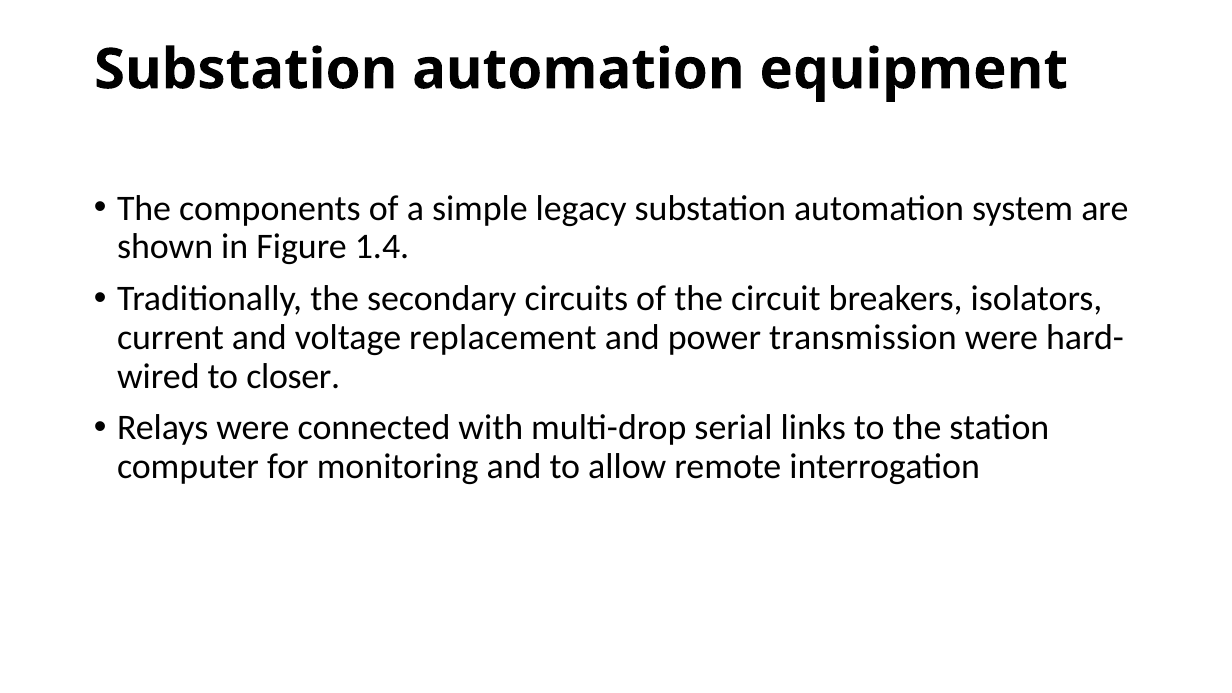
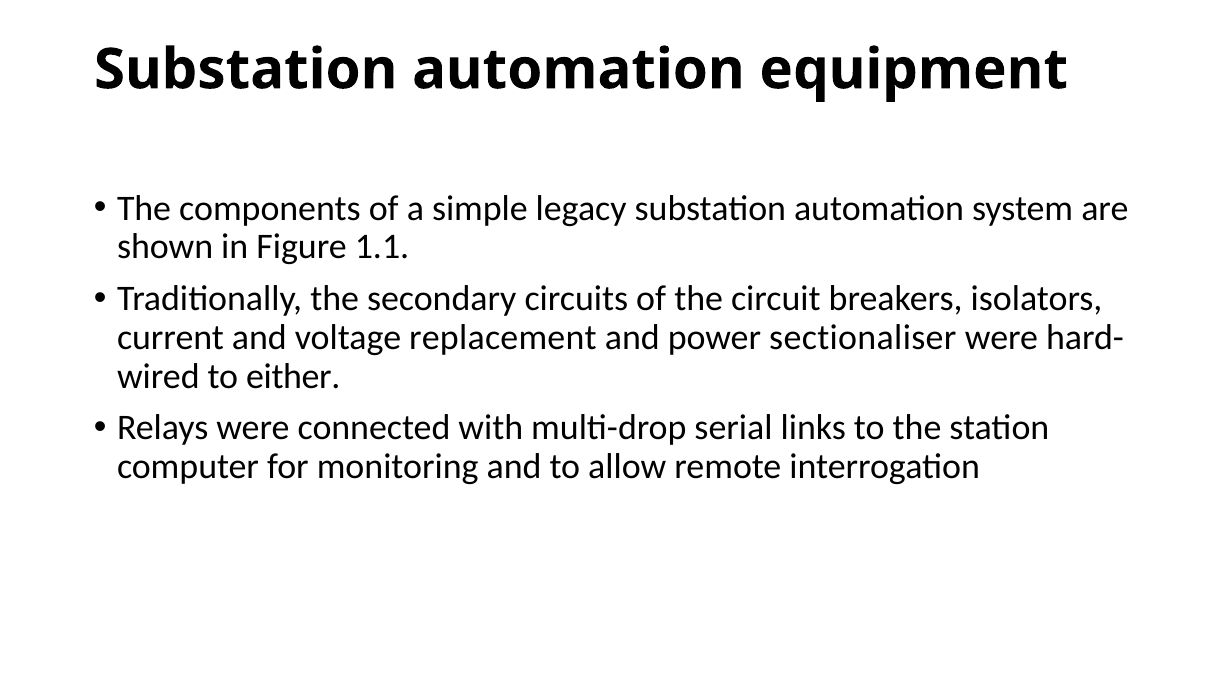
1.4: 1.4 -> 1.1 (382, 247)
transmission: transmission -> sectionaliser (863, 338)
closer: closer -> either (293, 376)
